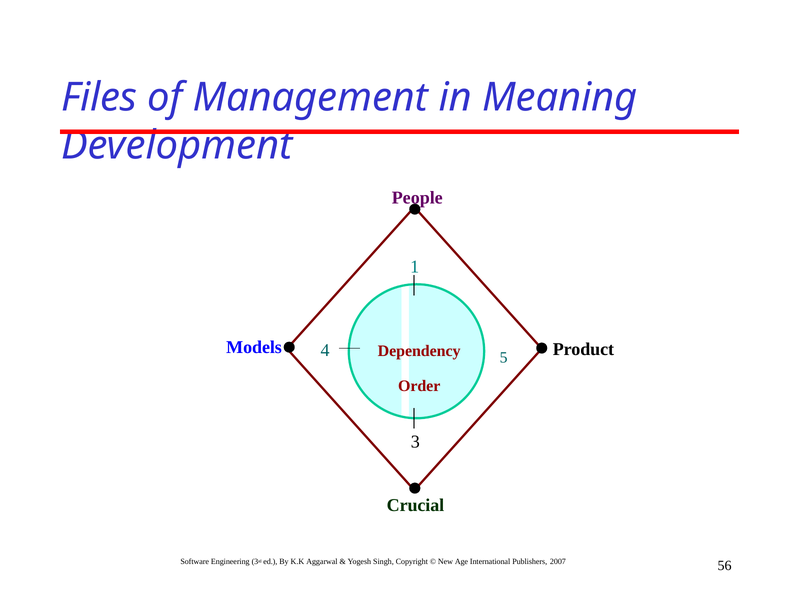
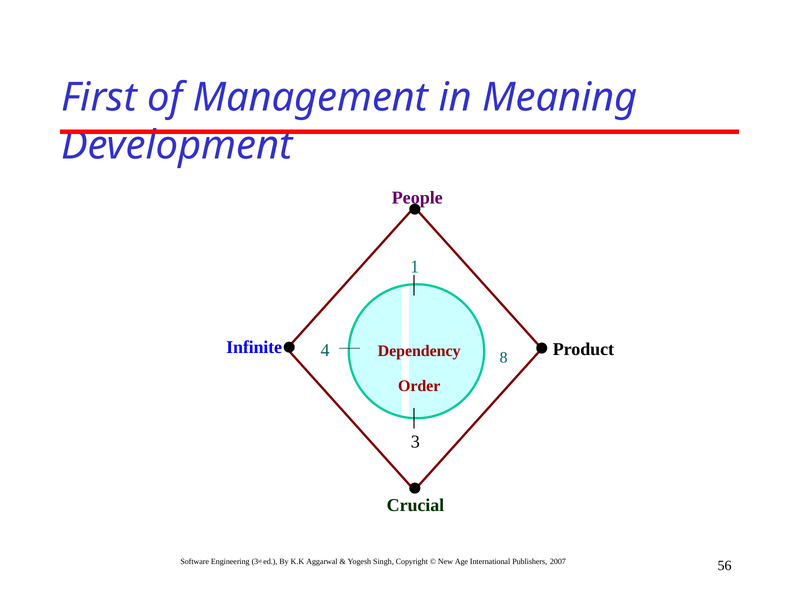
Files: Files -> First (99, 97)
Models: Models -> Infinite (254, 347)
5: 5 -> 8 (504, 358)
